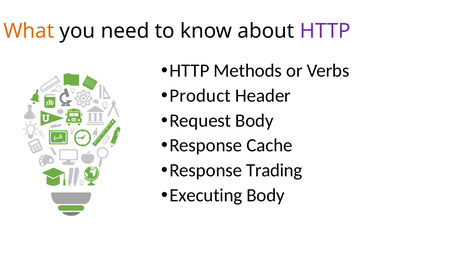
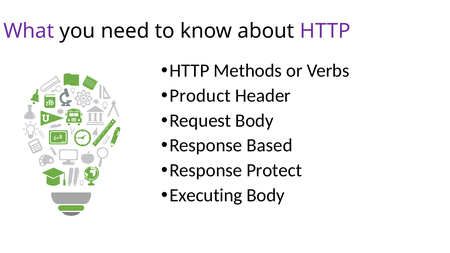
What colour: orange -> purple (29, 31)
Cache: Cache -> Based (269, 146)
Trading: Trading -> Protect (274, 170)
